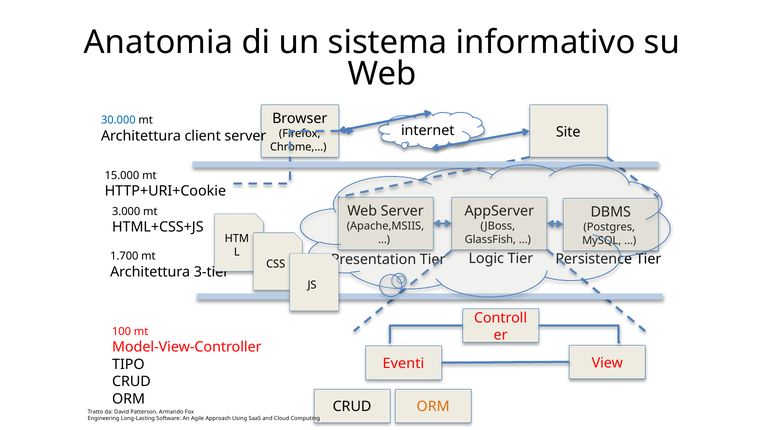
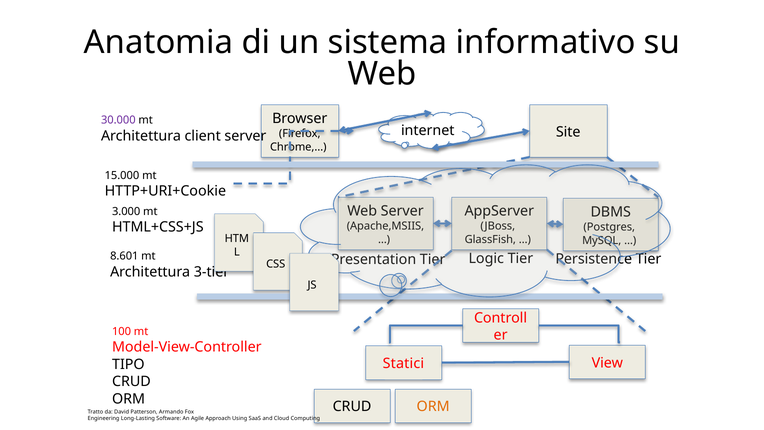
30.000 colour: blue -> purple (118, 120)
1.700: 1.700 -> 8.601 (124, 256)
Eventi: Eventi -> Statici (403, 363)
